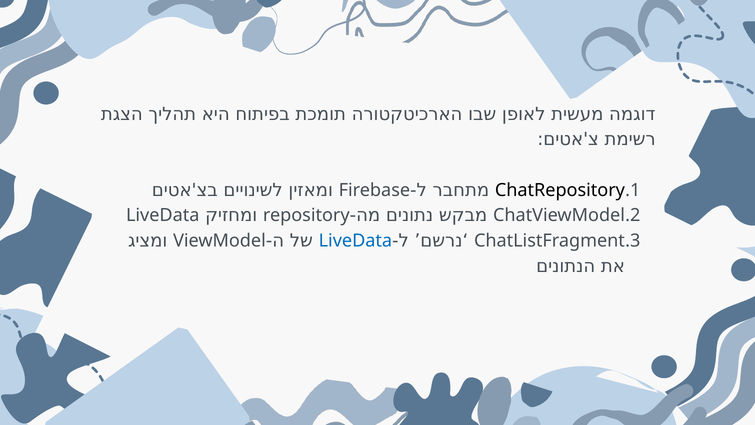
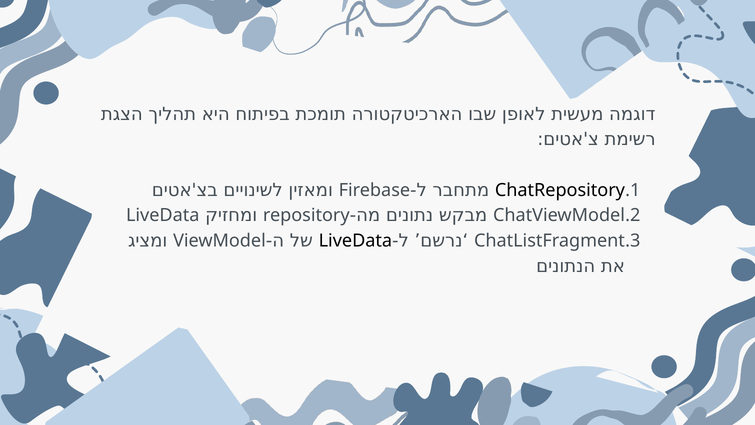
LiveData colour: blue -> black (355, 241)
